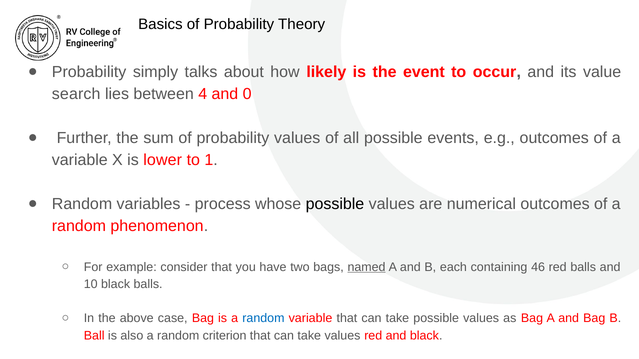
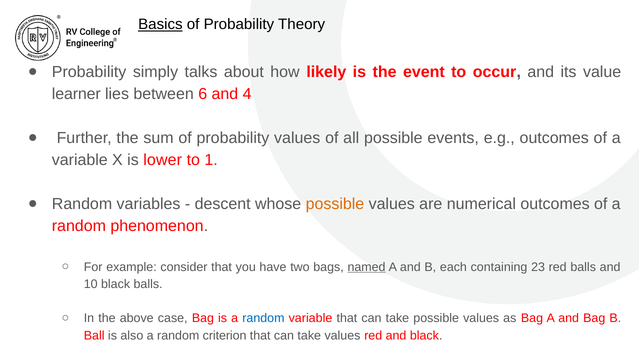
Basics underline: none -> present (160, 25)
search: search -> learner (76, 94)
4: 4 -> 6 (203, 94)
0: 0 -> 4 (247, 94)
process: process -> descent (223, 204)
possible colour: black -> orange (335, 204)
46: 46 -> 23 (538, 267)
